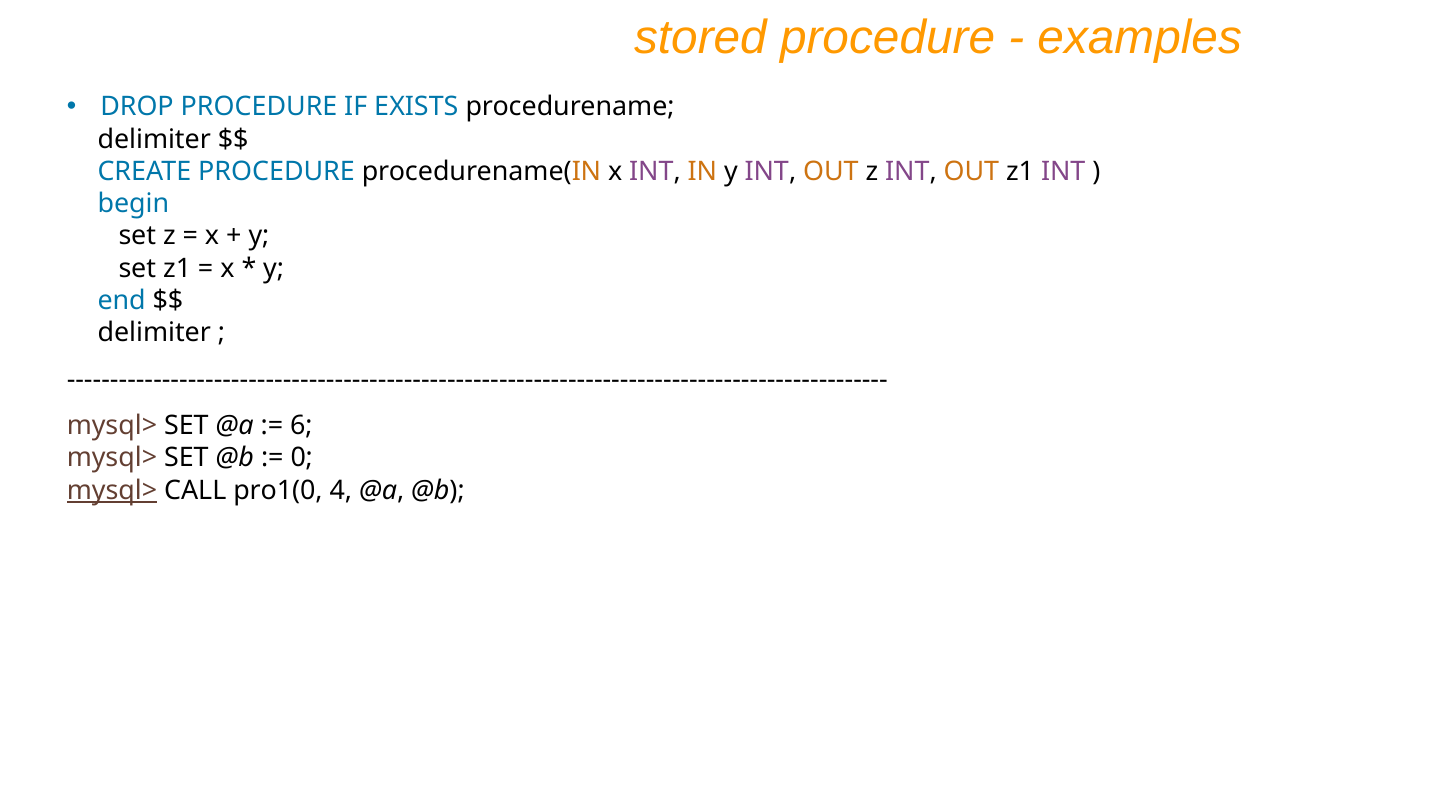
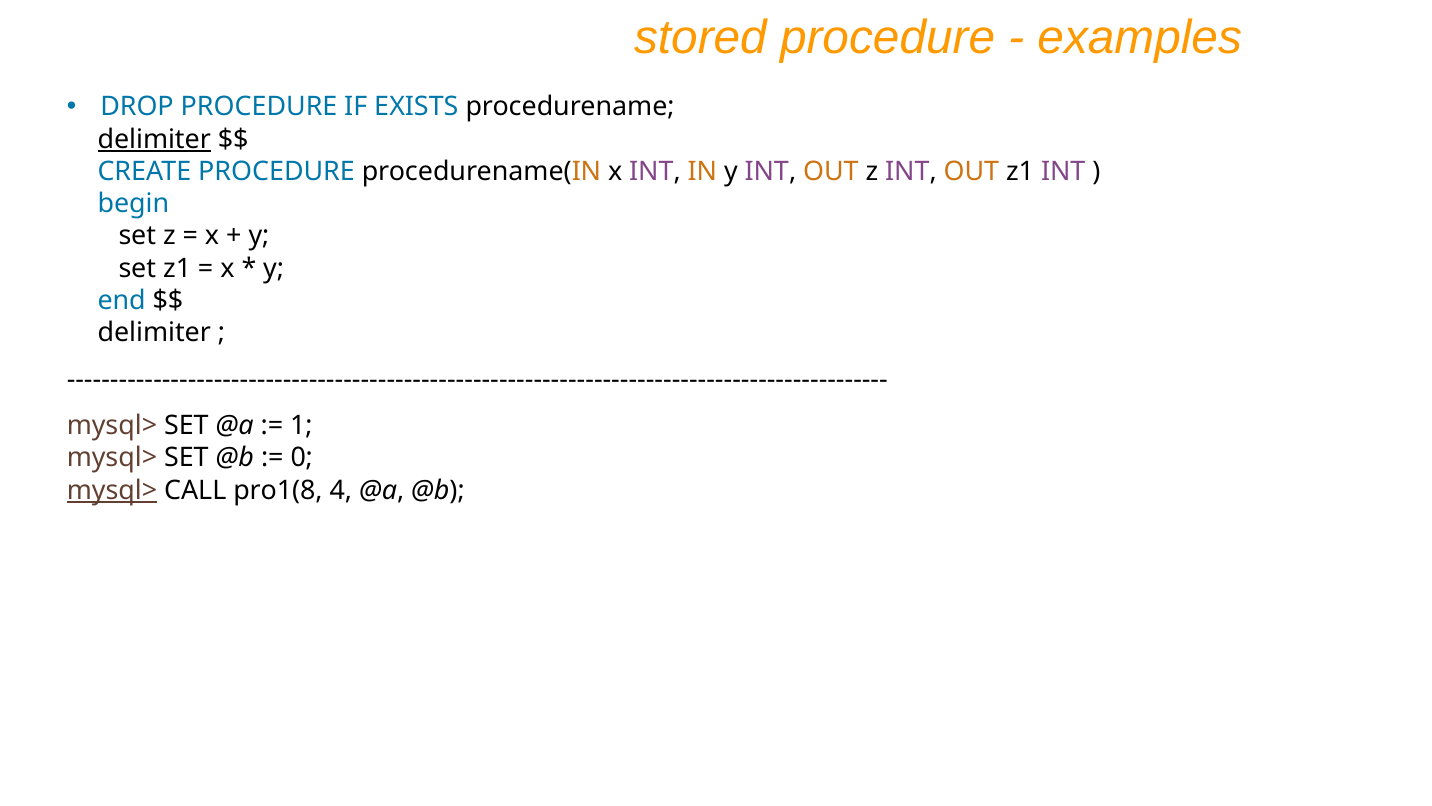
delimiter underline: none -> present (154, 139)
6: 6 -> 1 (301, 426)
pro1(0: pro1(0 -> pro1(8 (278, 490)
